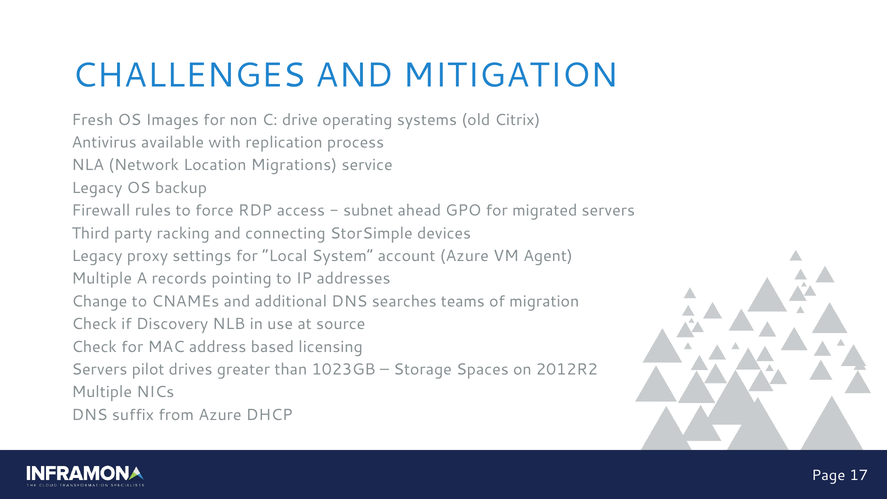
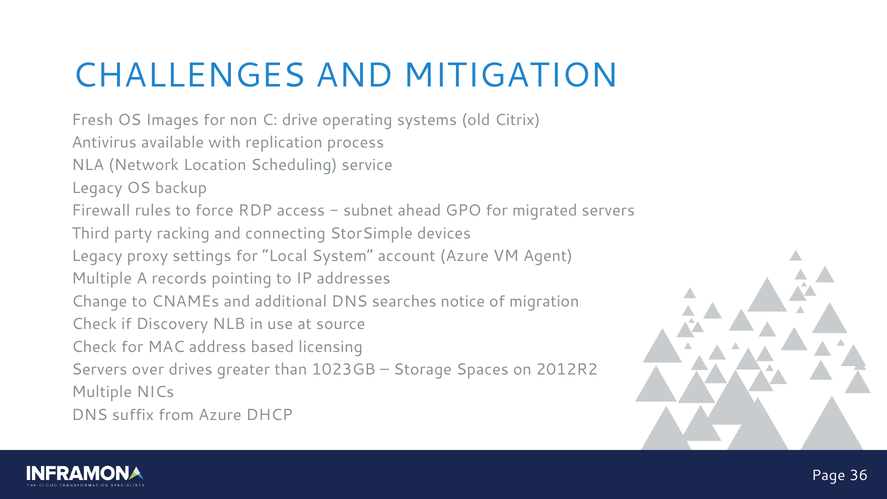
Migrations: Migrations -> Scheduling (294, 165)
teams: teams -> notice (463, 301)
pilot: pilot -> over (148, 369)
17: 17 -> 36 (859, 475)
